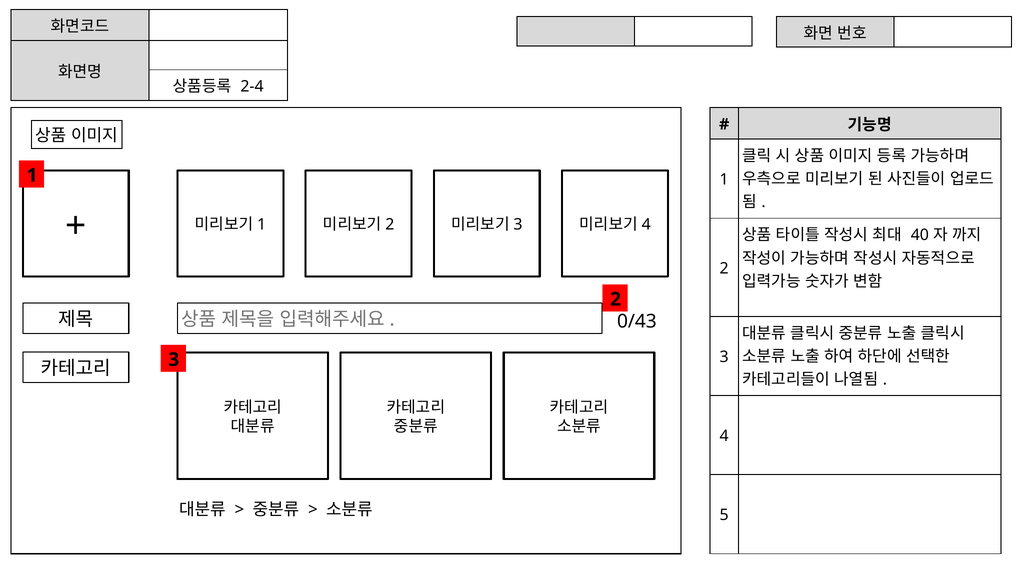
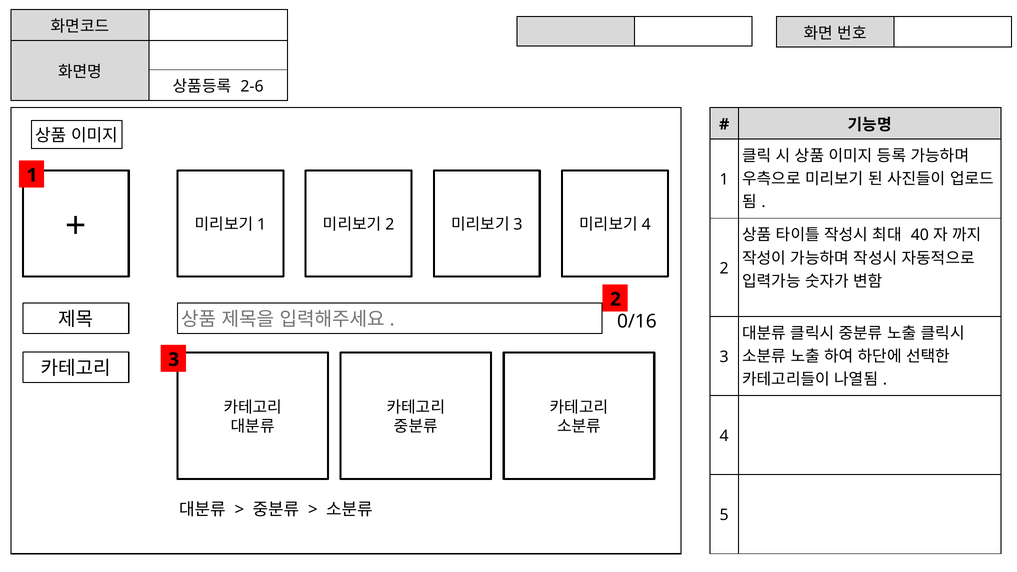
2-4: 2-4 -> 2-6 (252, 87)
0/43: 0/43 -> 0/16 (637, 321)
